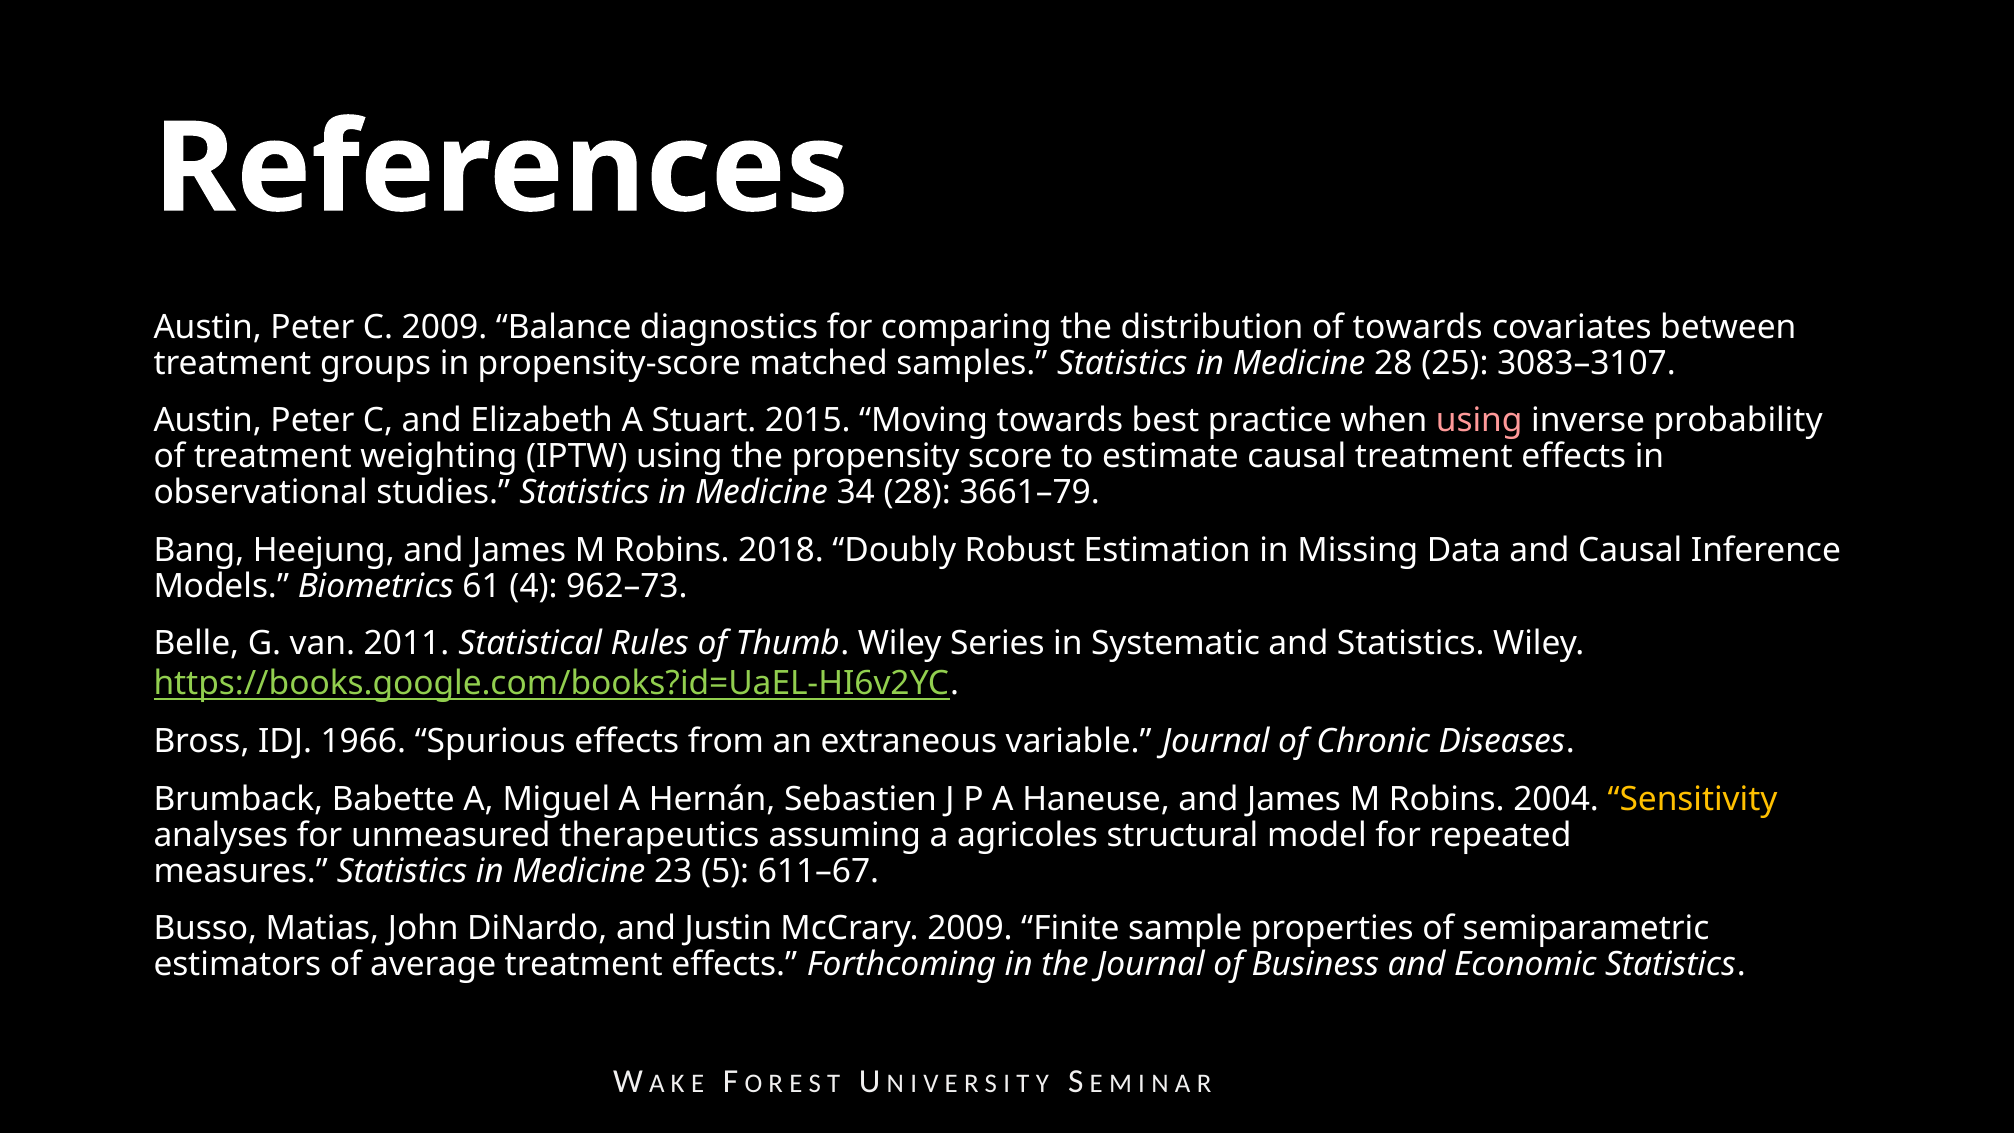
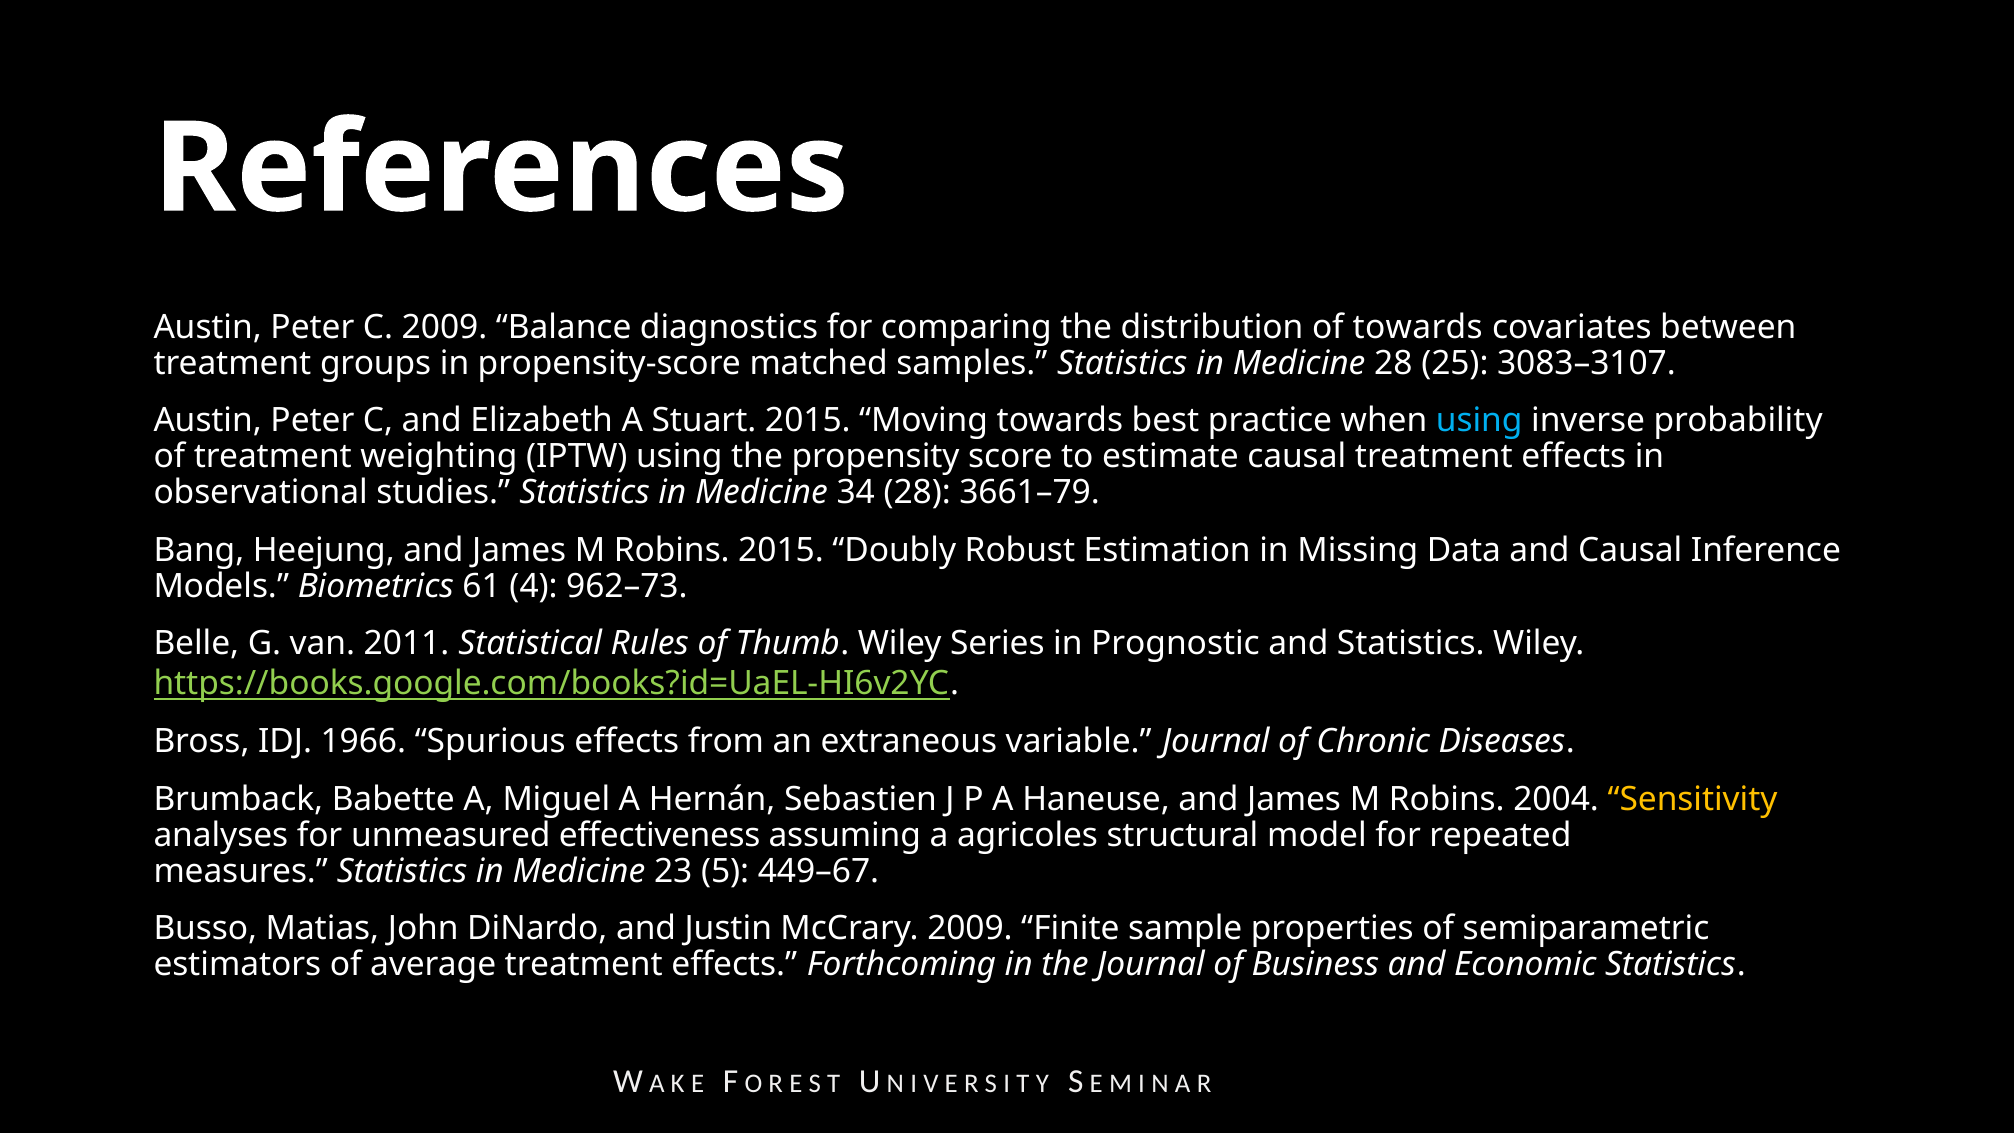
using colour: pink -> light blue (1479, 420)
Robins 2018: 2018 -> 2015 (781, 550)
Systematic: Systematic -> Prognostic (1175, 643)
therapeutics: therapeutics -> effectiveness (660, 835)
611–67: 611–67 -> 449–67 (818, 871)
